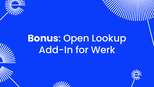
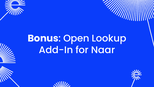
Werk: Werk -> Naar (103, 50)
